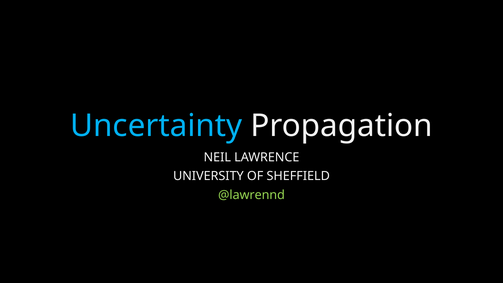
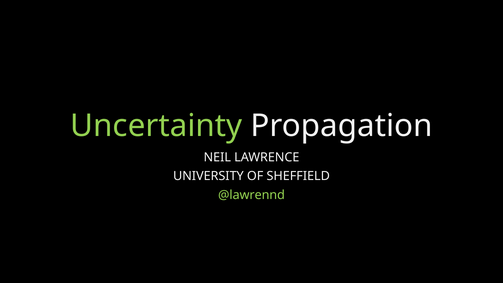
Uncertainty colour: light blue -> light green (156, 126)
